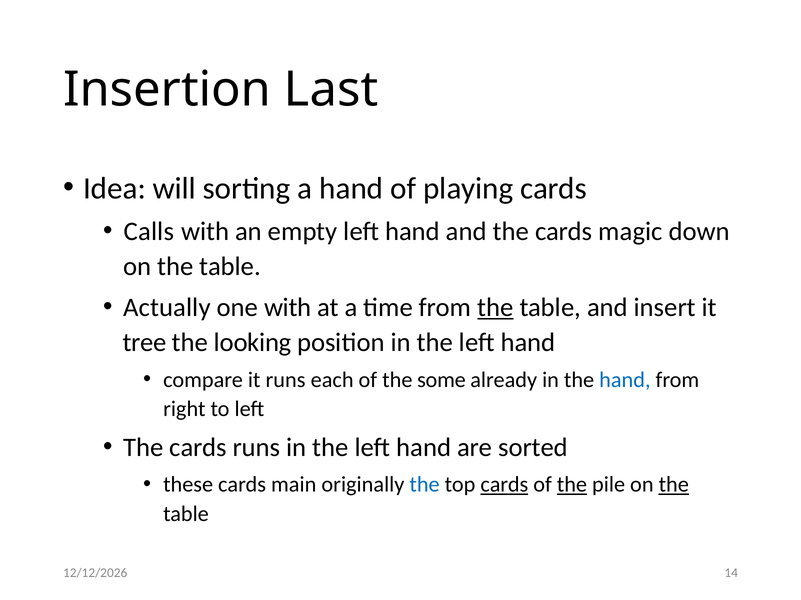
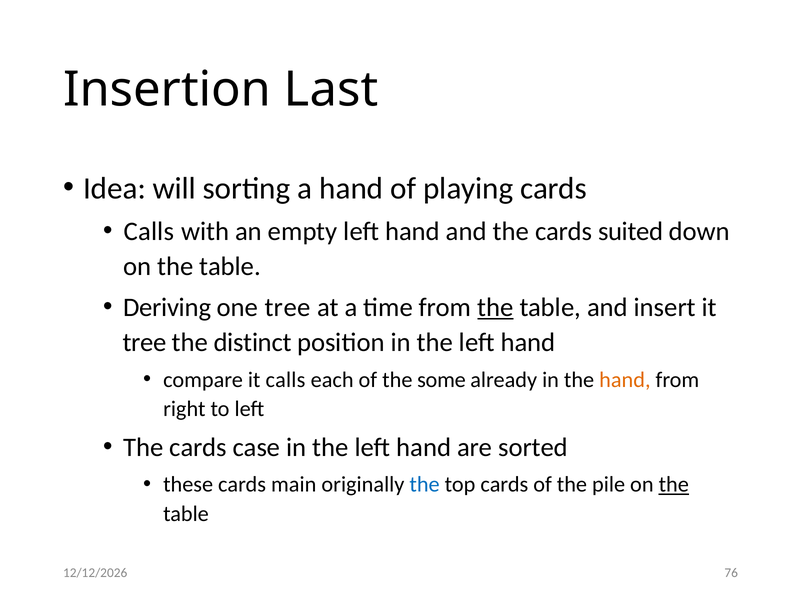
magic: magic -> suited (631, 232)
Actually: Actually -> Deriving (167, 308)
one with: with -> tree (288, 308)
looking: looking -> distinct (253, 343)
it runs: runs -> calls (285, 380)
hand colour: blue -> orange (625, 380)
cards runs: runs -> case (257, 448)
cards underline: present -> none (504, 485)
the underline: present -> none (572, 485)
14: 14 -> 76 (731, 574)
